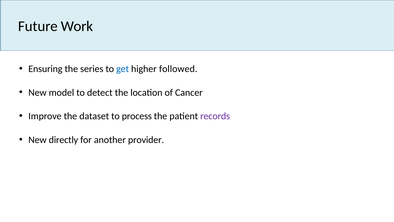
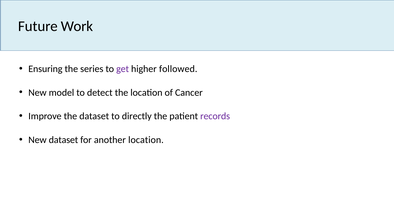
get colour: blue -> purple (123, 69)
process: process -> directly (137, 116)
New directly: directly -> dataset (63, 140)
another provider: provider -> location (146, 140)
